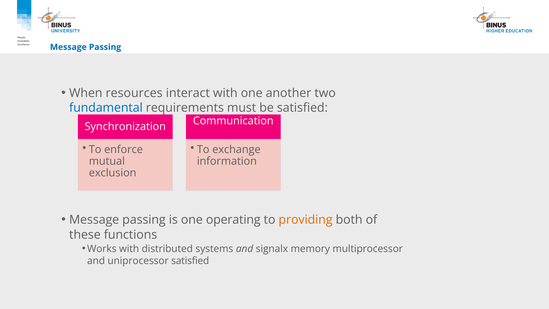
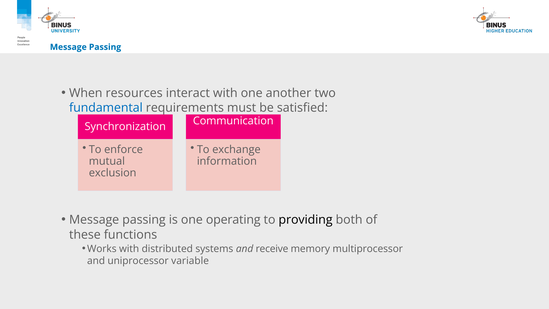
providing colour: orange -> black (306, 220)
signalx: signalx -> receive (272, 249)
uniprocessor satisfied: satisfied -> variable (190, 261)
